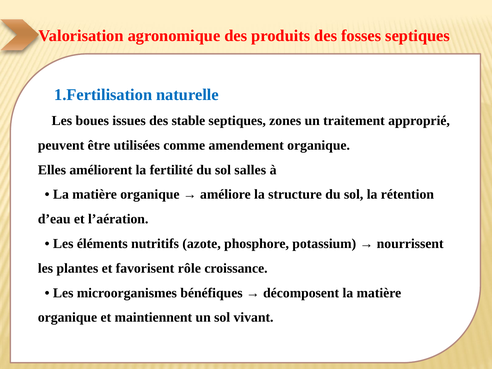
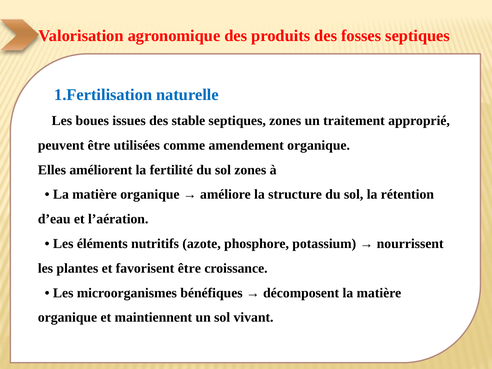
sol salles: salles -> zones (250, 170)
favorisent rôle: rôle -> être (189, 268)
